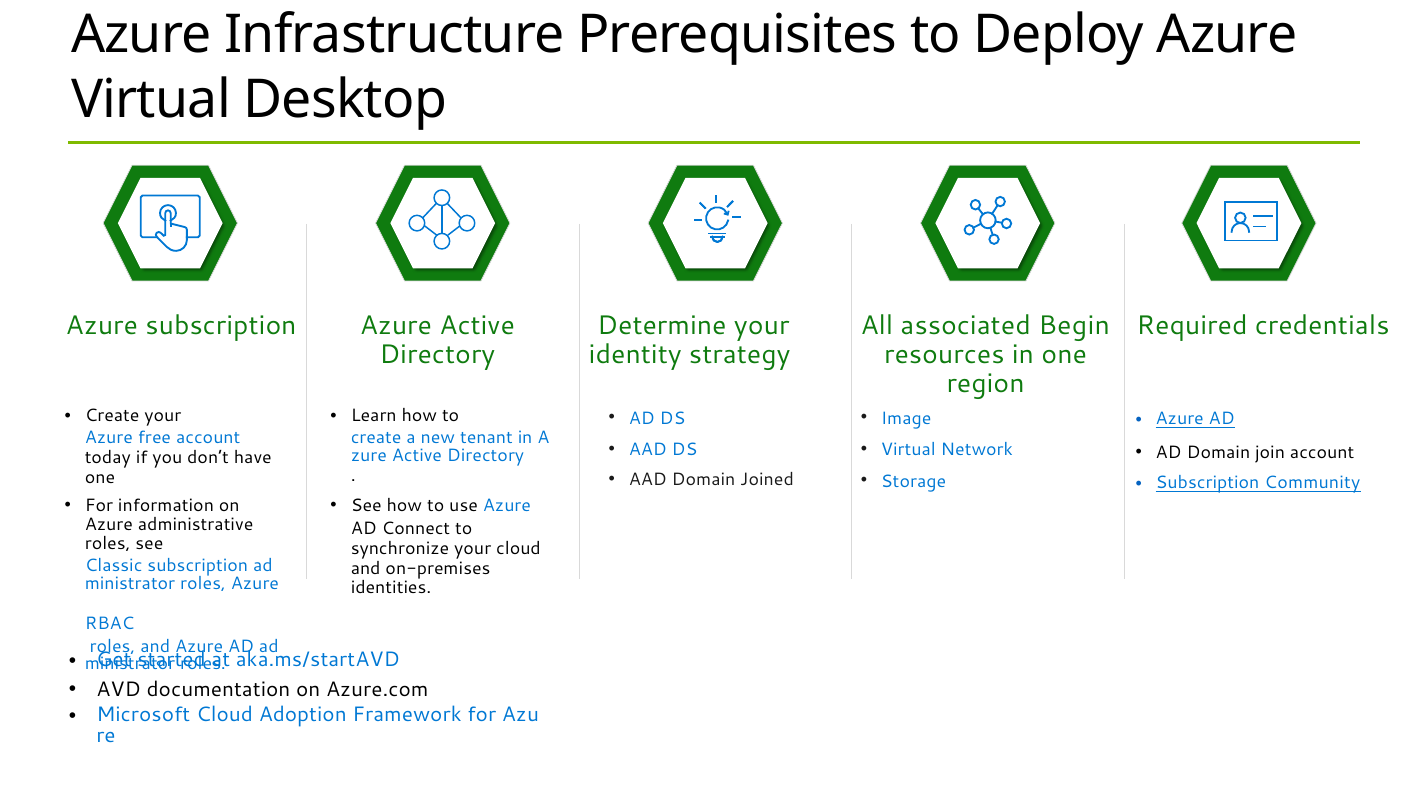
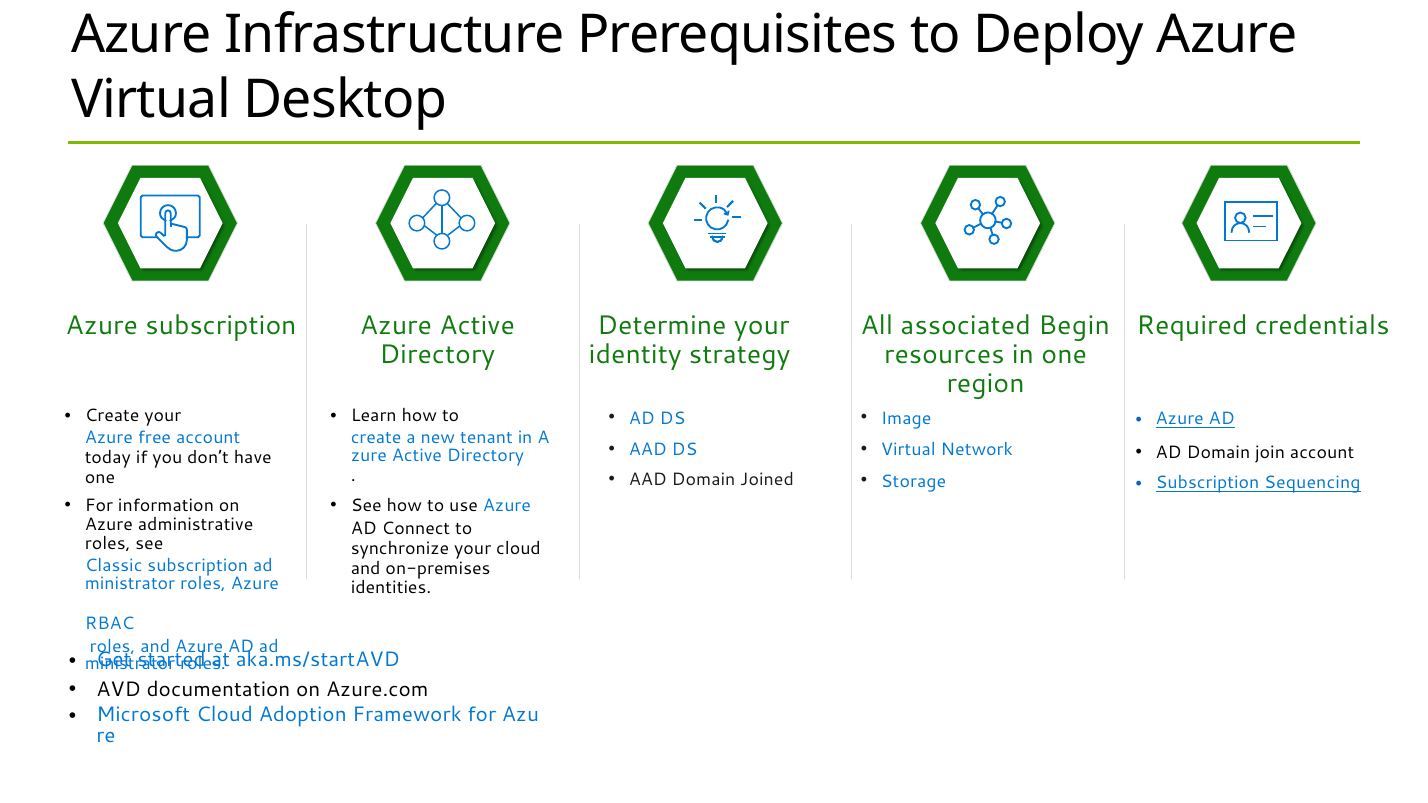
Community: Community -> Sequencing (1312, 483)
